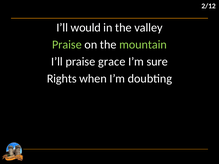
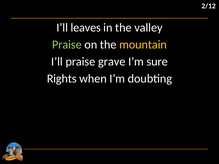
would: would -> leaves (86, 28)
mountain colour: light green -> yellow (143, 45)
grace: grace -> grave (112, 62)
